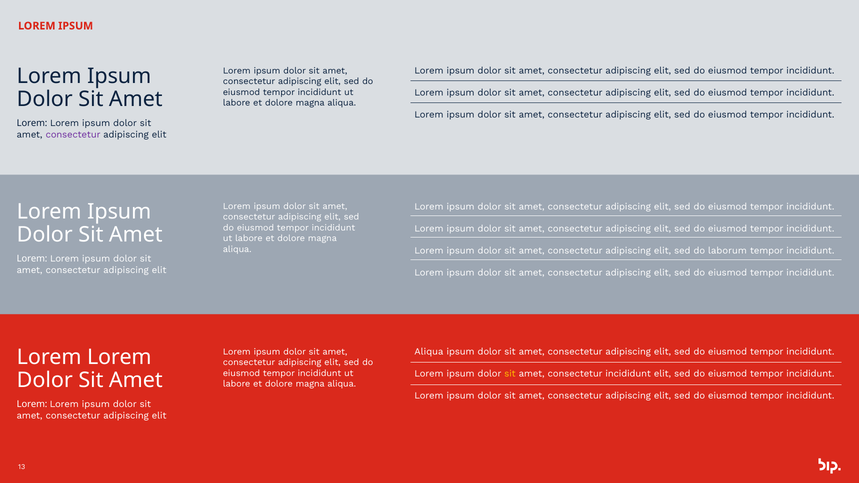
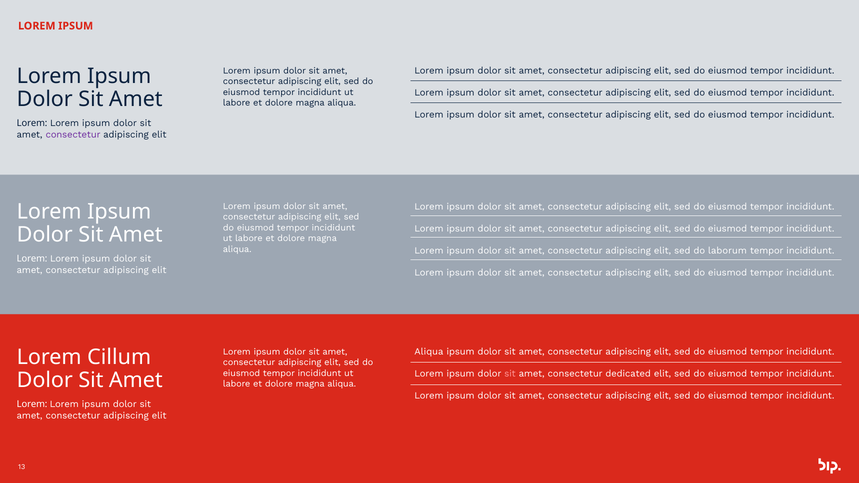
Lorem: Lorem -> Cillum (119, 357)
sit colour: yellow -> pink (510, 374)
consectetur incididunt: incididunt -> dedicated (628, 374)
